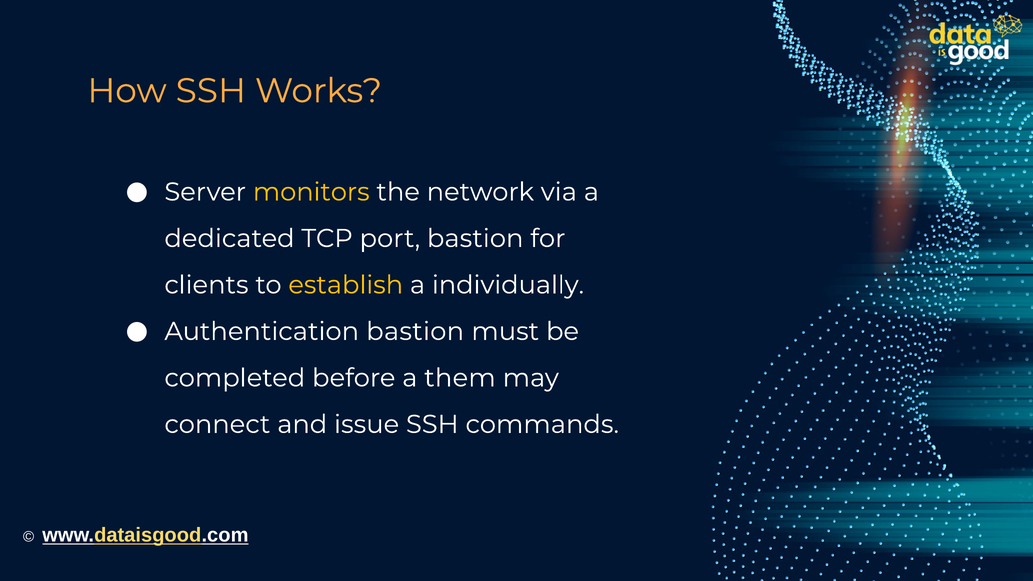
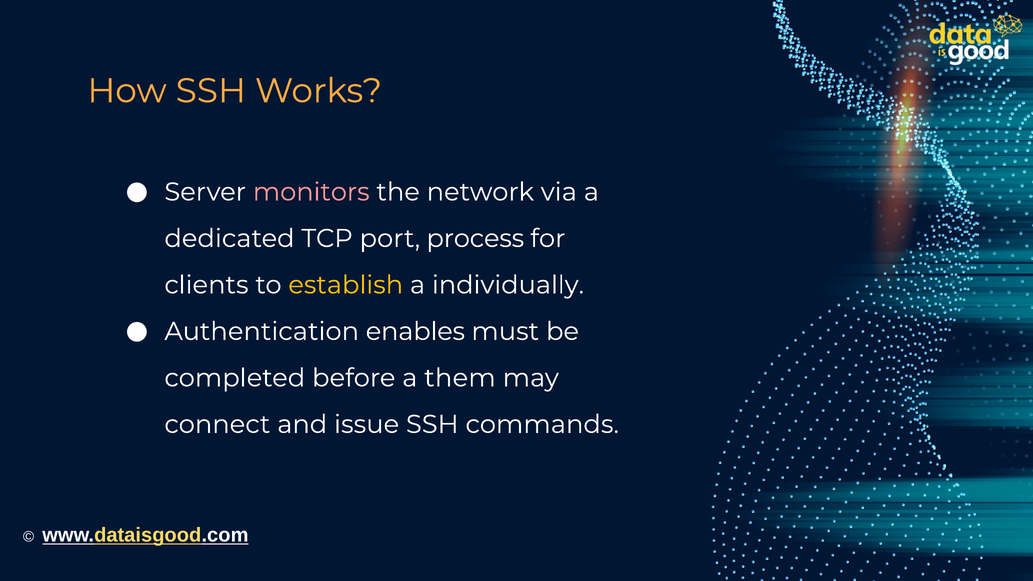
monitors colour: yellow -> pink (311, 192)
port bastion: bastion -> process (475, 239)
Authentication bastion: bastion -> enables (415, 331)
